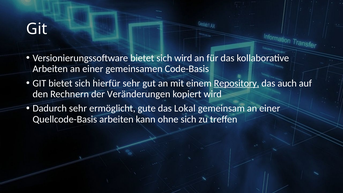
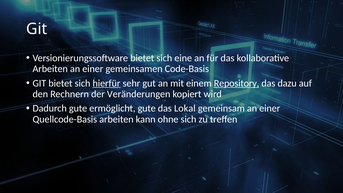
sich wird: wird -> eine (183, 58)
hierfür underline: none -> present (106, 83)
auch: auch -> dazu (287, 83)
Dadurch sehr: sehr -> gute (78, 108)
